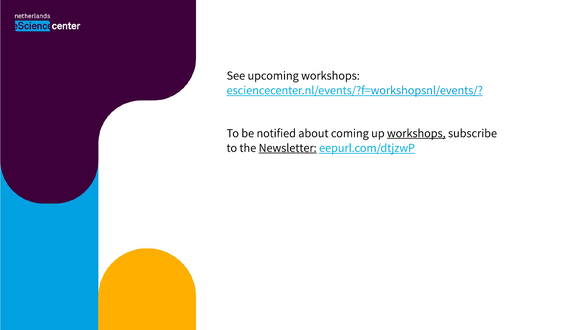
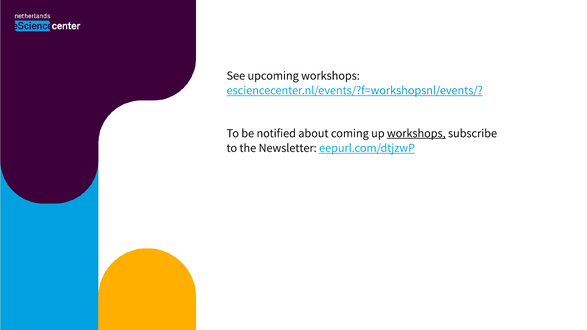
Newsletter underline: present -> none (288, 148)
